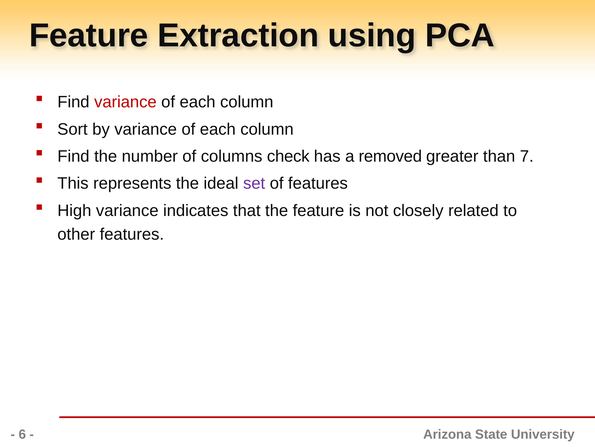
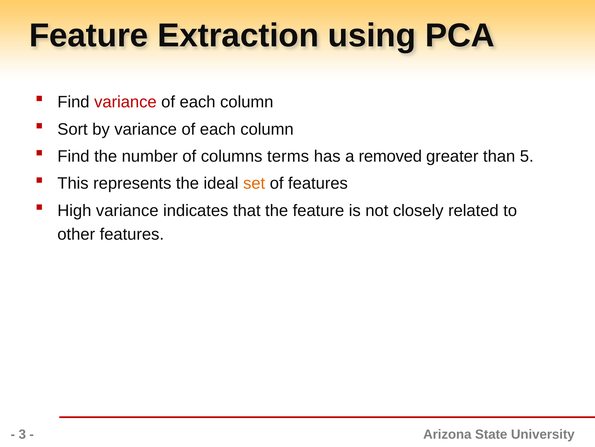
check: check -> terms (288, 156)
7: 7 -> 5 (527, 156)
set colour: purple -> orange (254, 183)
6: 6 -> 3 (22, 434)
